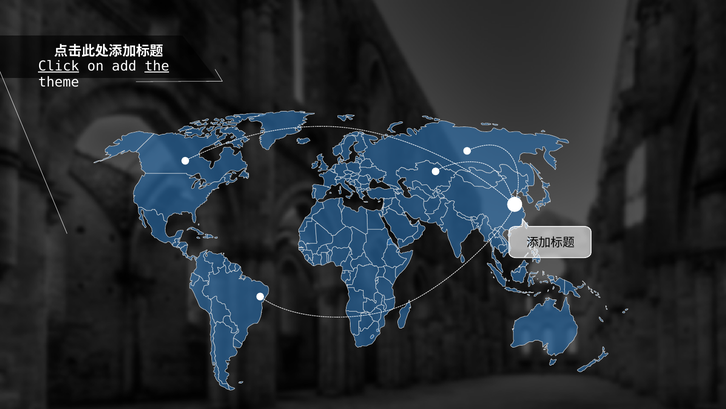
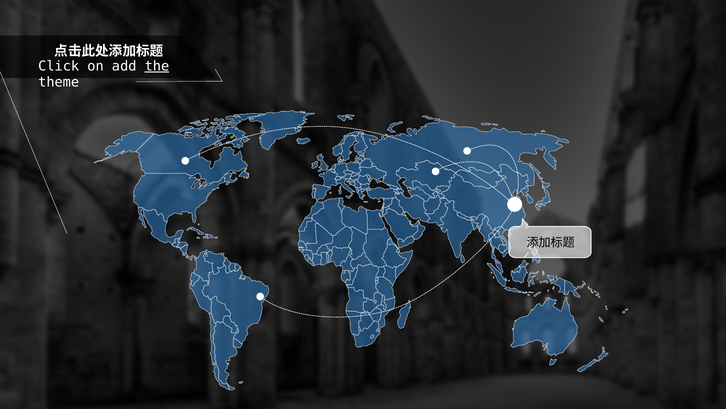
Click underline: present -> none (59, 66)
